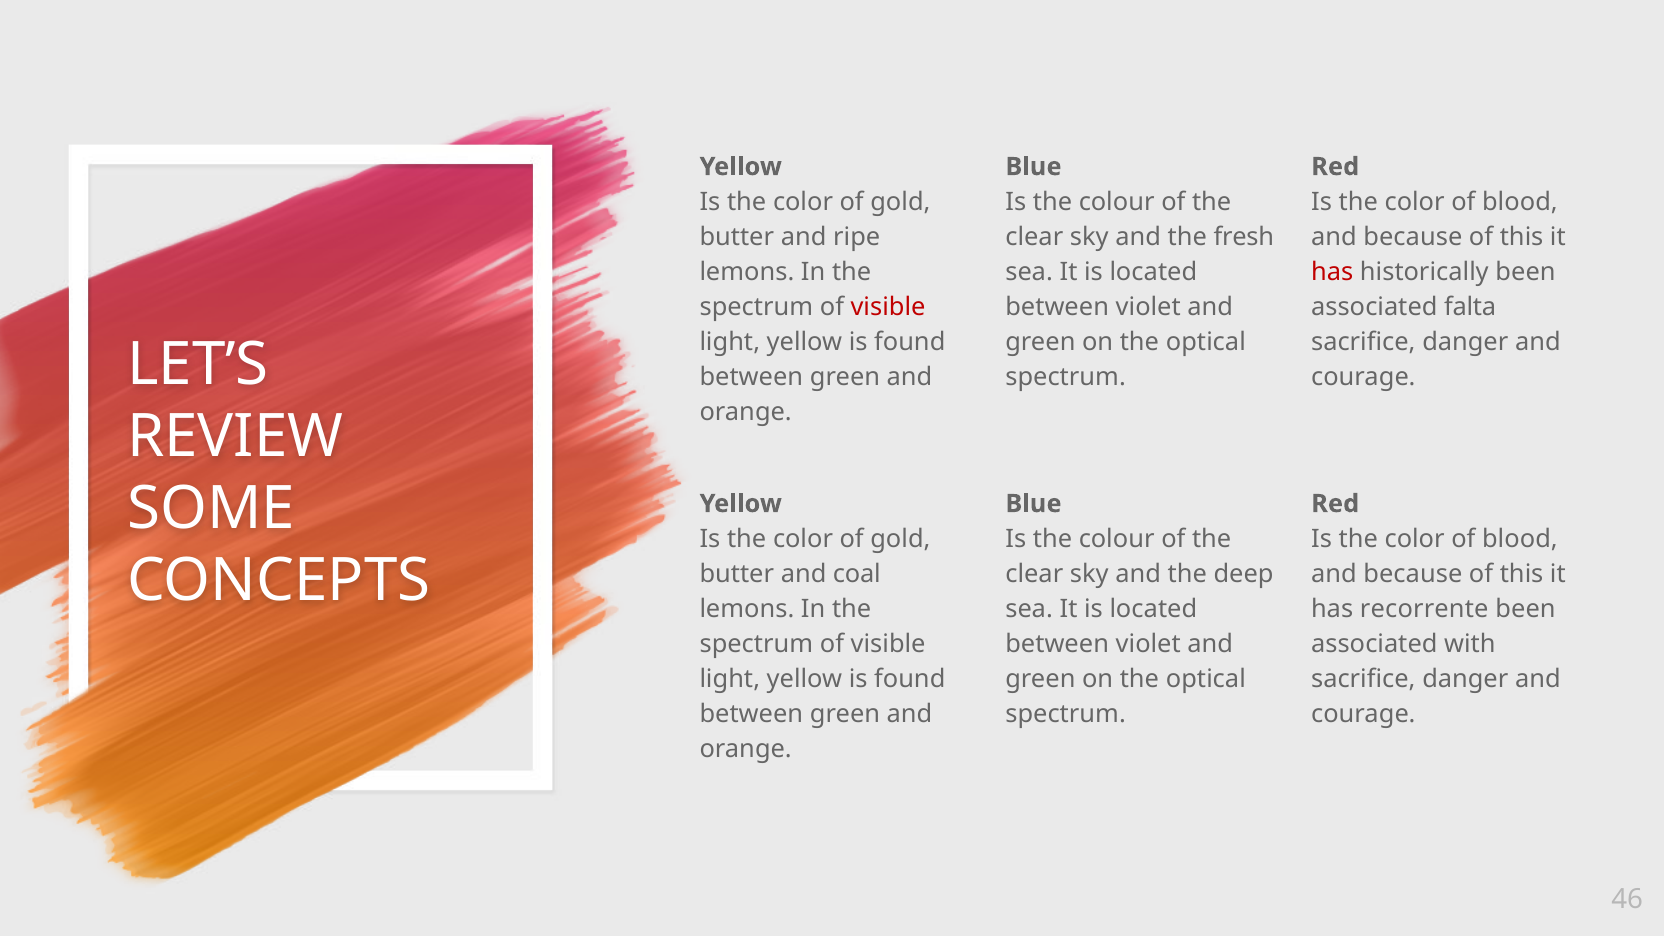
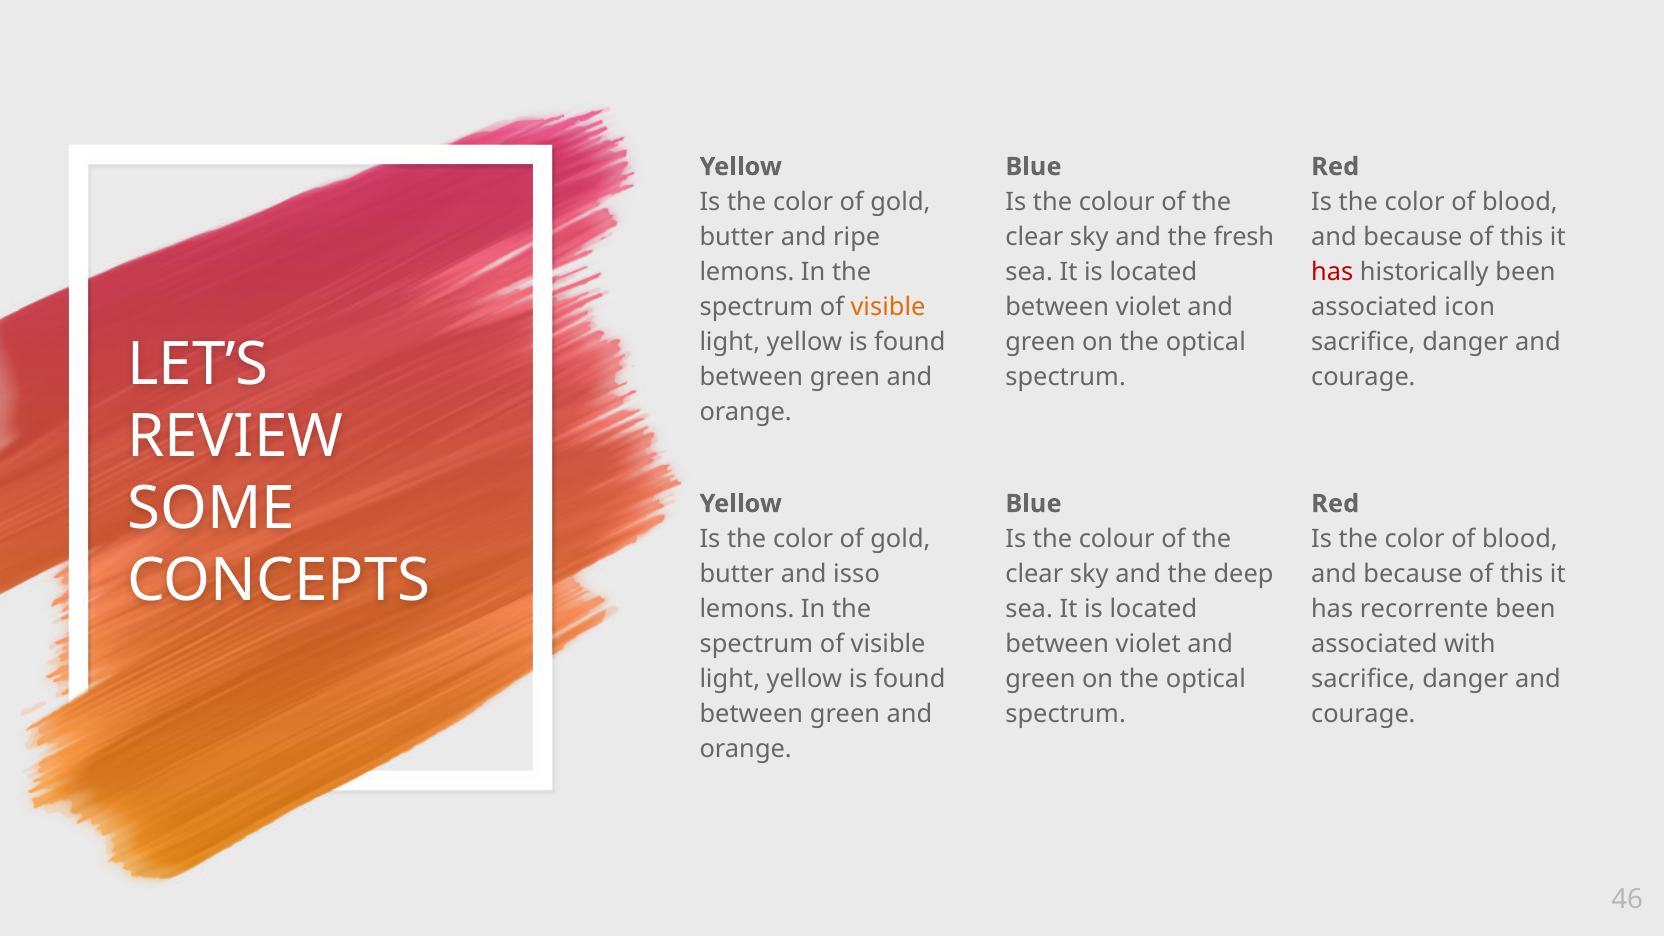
visible colour: red -> orange (888, 307)
falta: falta -> icon (1470, 307)
coal: coal -> isso (857, 574)
